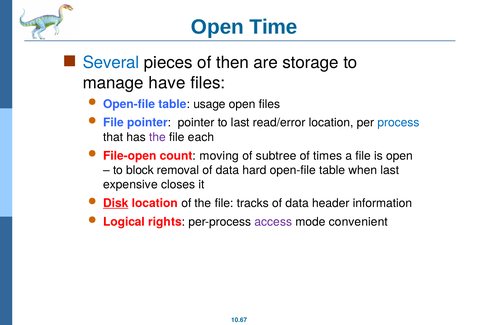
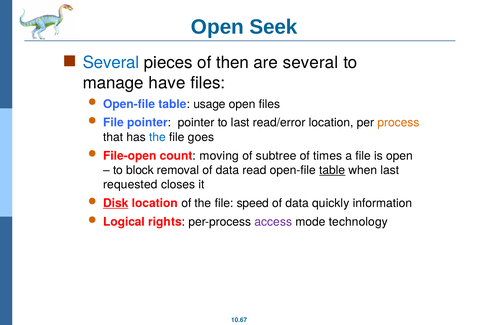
Time: Time -> Seek (273, 27)
are storage: storage -> several (310, 63)
process colour: blue -> orange (399, 123)
the colour: purple -> blue (157, 137)
each: each -> goes (201, 137)
hard: hard -> read (254, 170)
table underline: none -> present (332, 170)
expensive: expensive -> requested (130, 185)
tracks: tracks -> speed (253, 203)
header: header -> quickly (331, 203)
convenient: convenient -> technology (358, 222)
